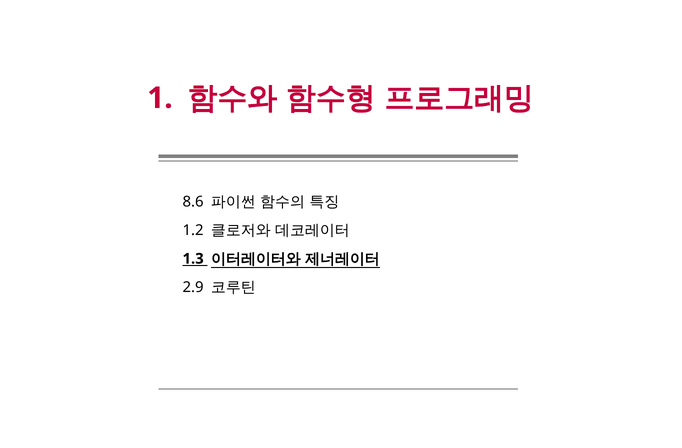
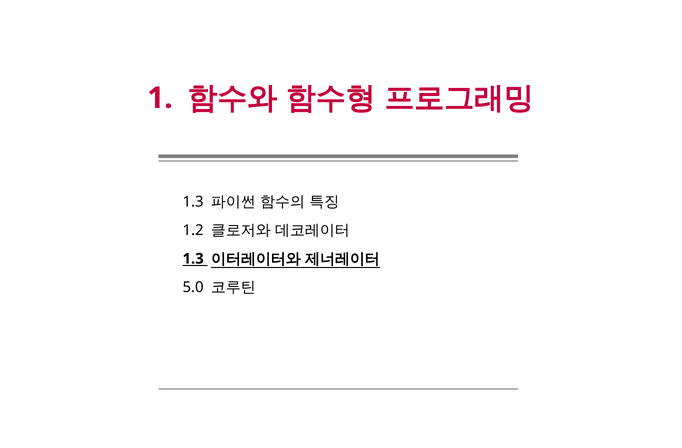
8.6: 8.6 -> 1.3 (193, 202)
2.9: 2.9 -> 5.0 (193, 287)
